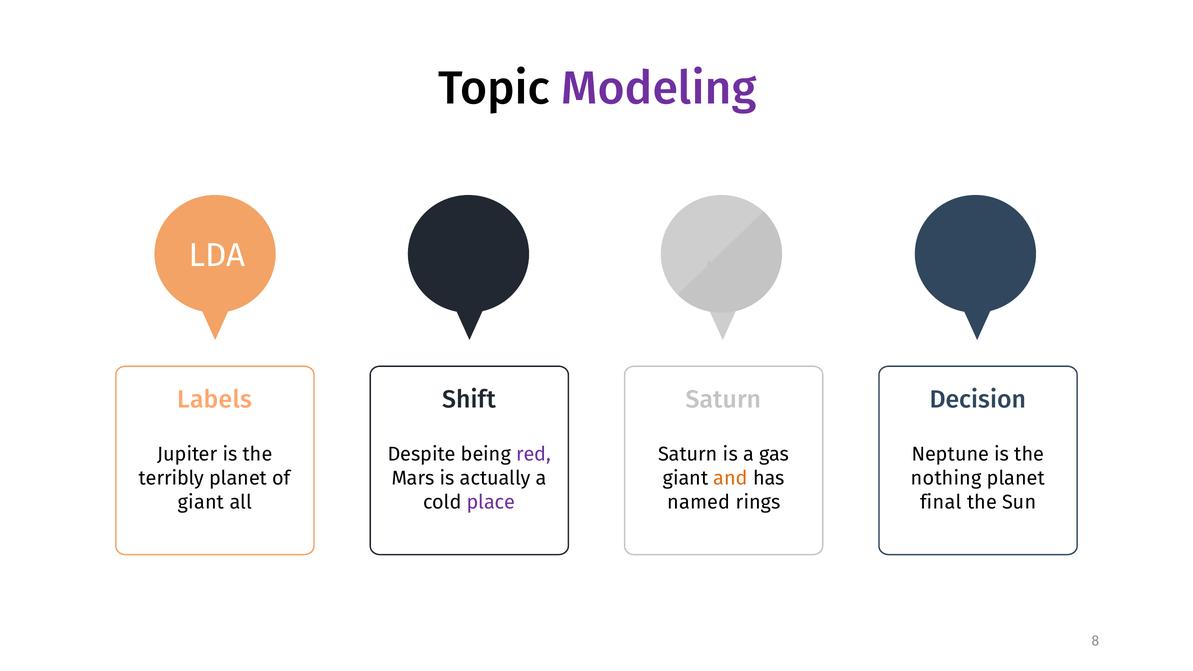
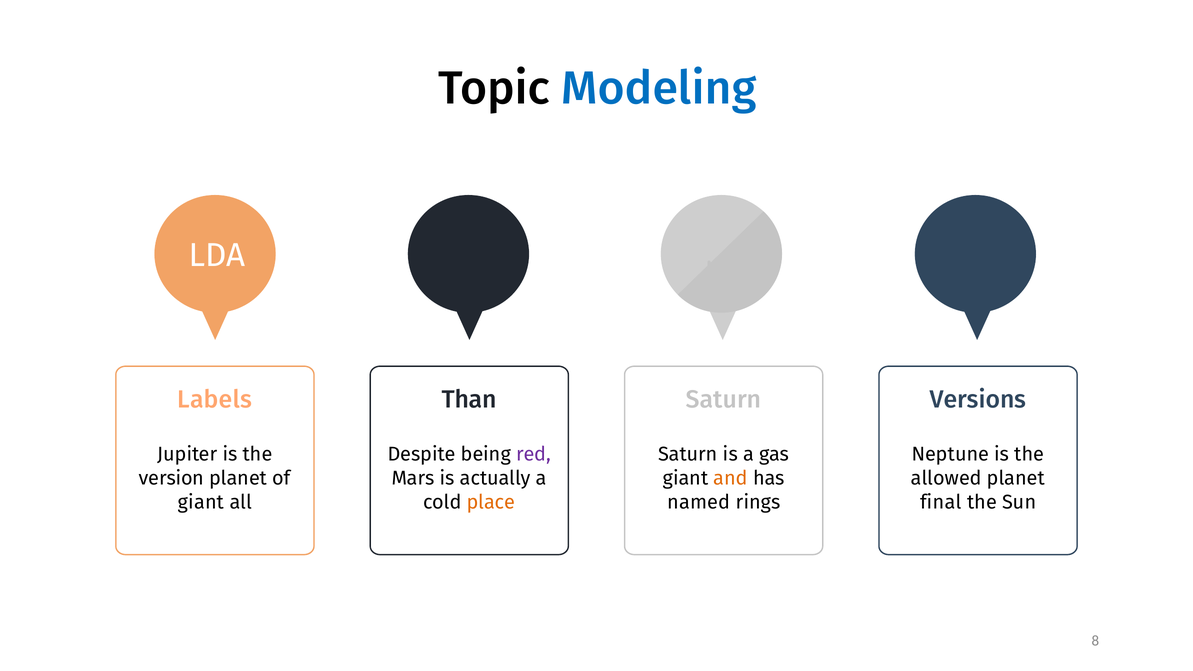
Modeling colour: purple -> blue (659, 88)
Shift: Shift -> Than (469, 399)
Decision: Decision -> Versions (978, 399)
terribly: terribly -> version (172, 478)
nothing: nothing -> allowed (946, 478)
place colour: purple -> orange (491, 502)
